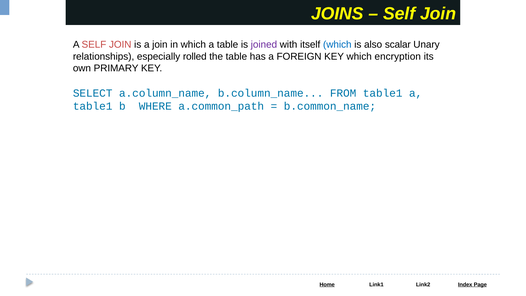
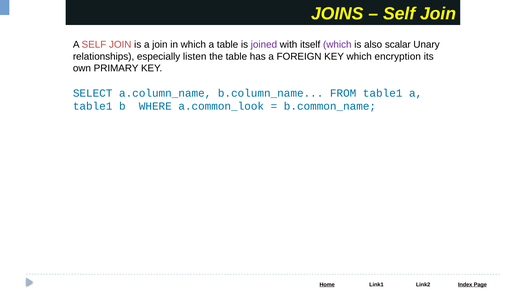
which colour: blue -> purple (337, 45)
rolled: rolled -> listen (195, 57)
a.common_path: a.common_path -> a.common_look (221, 106)
